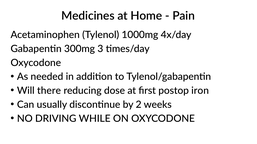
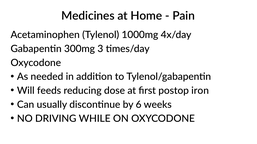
there: there -> feeds (49, 91)
2: 2 -> 6 (139, 105)
